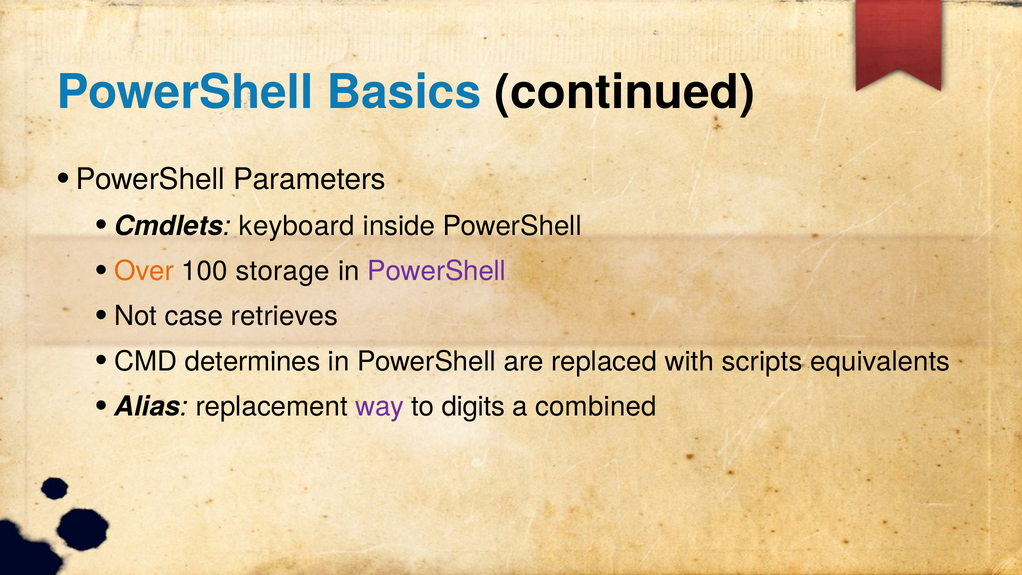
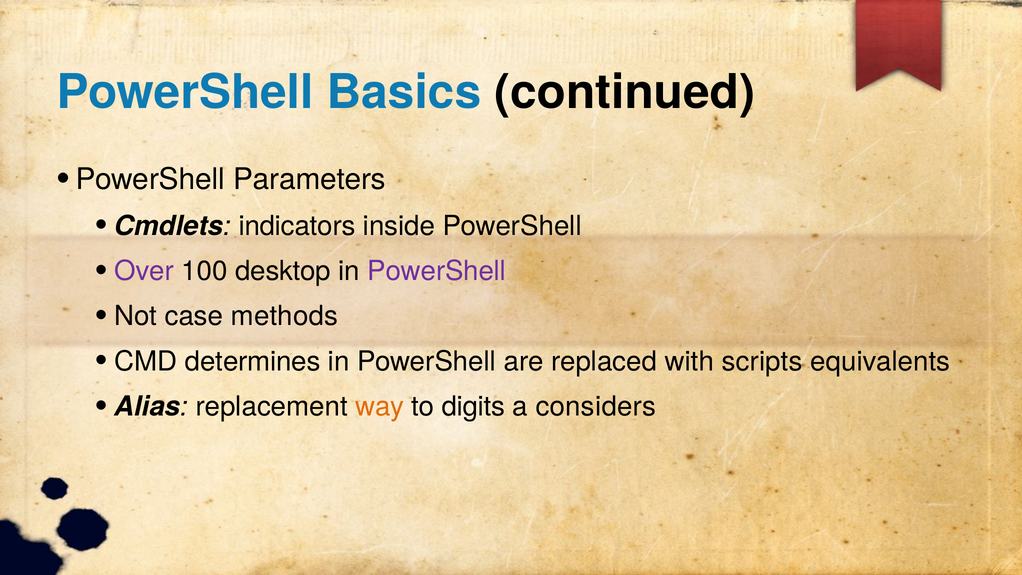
keyboard: keyboard -> indicators (297, 226)
Over colour: orange -> purple (144, 271)
storage: storage -> desktop (283, 271)
retrieves: retrieves -> methods (284, 316)
way colour: purple -> orange (380, 406)
combined: combined -> considers (596, 406)
